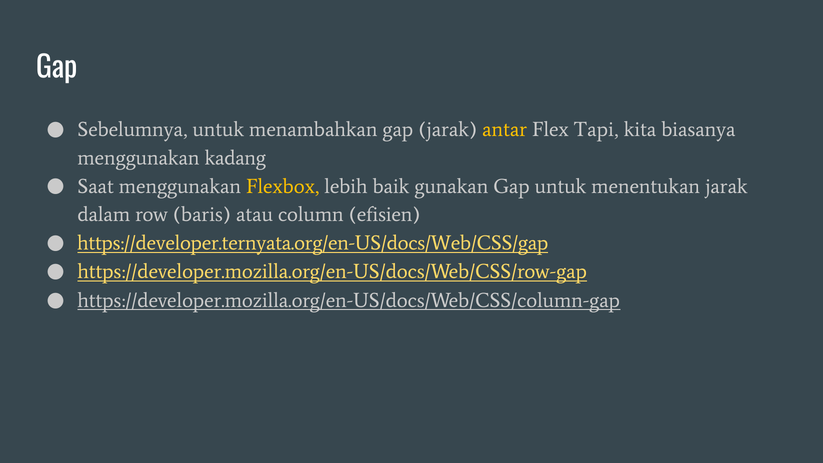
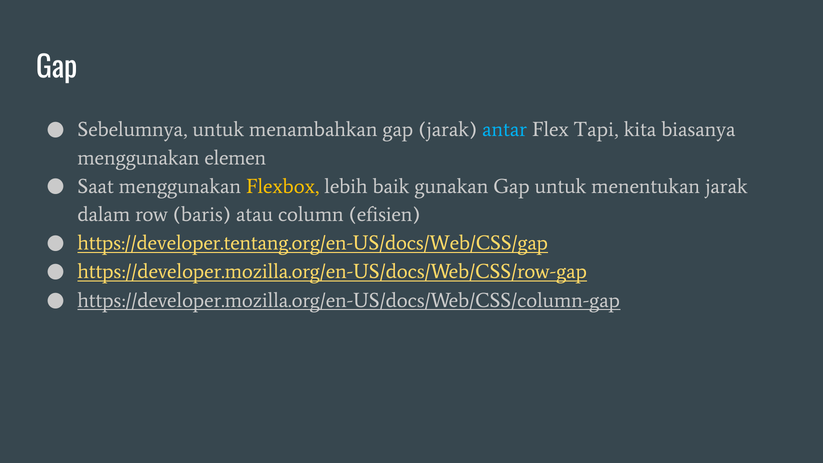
antar colour: yellow -> light blue (505, 129)
kadang: kadang -> elemen (235, 158)
https://developer.ternyata.org/en-US/docs/Web/CSS/gap: https://developer.ternyata.org/en-US/docs/Web/CSS/gap -> https://developer.tentang.org/en-US/docs/Web/CSS/gap (313, 243)
